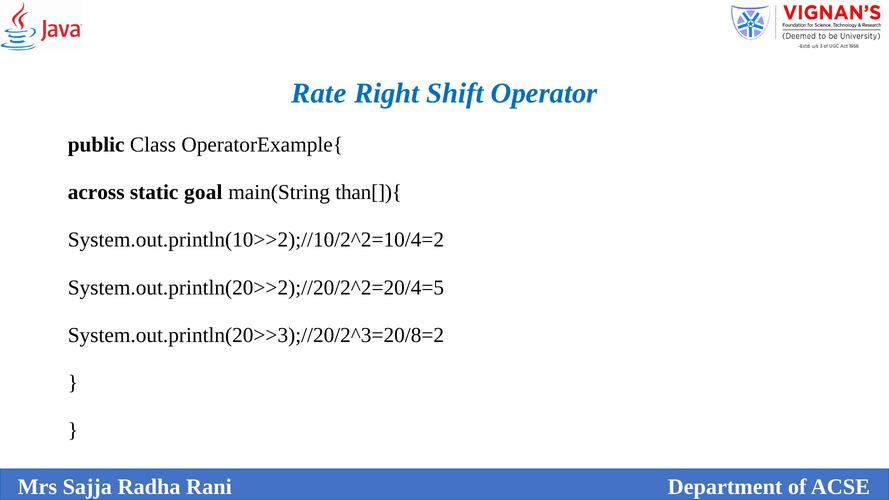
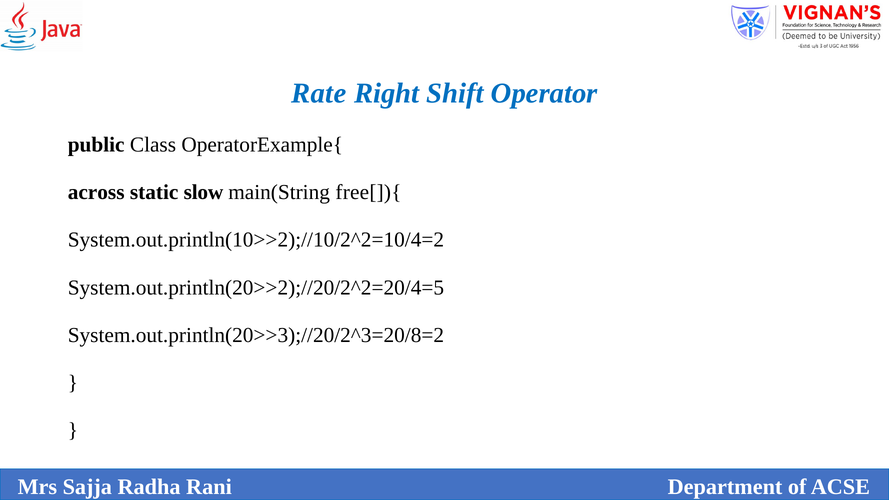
goal: goal -> slow (203, 192)
than[]){: than[]){ -> free[]){ (368, 192)
